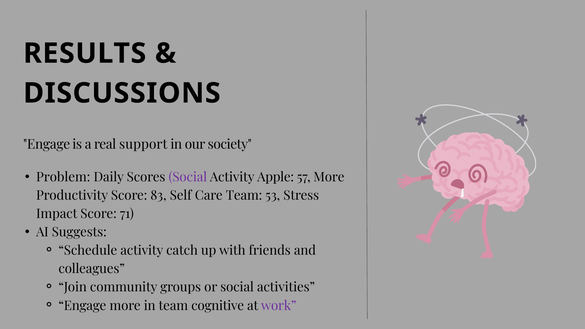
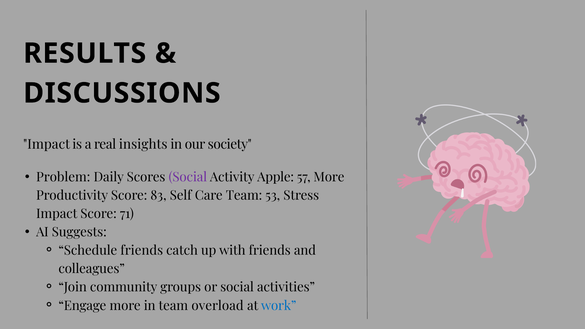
Engage: Engage -> Impact (47, 144)
support: support -> insights (143, 144)
Schedule activity: activity -> friends (142, 251)
cognitive: cognitive -> overload (218, 306)
work colour: purple -> blue (279, 306)
